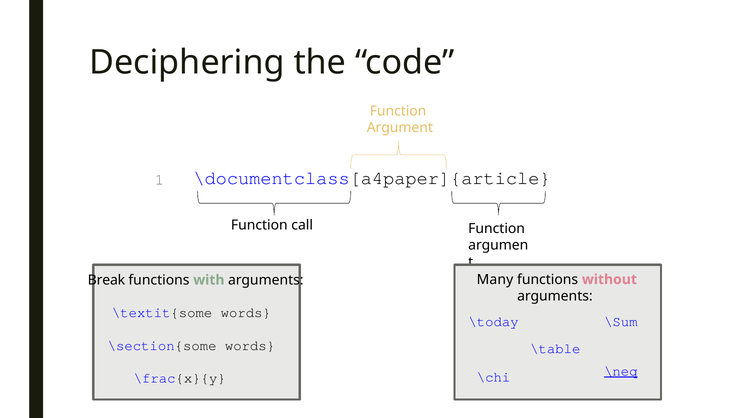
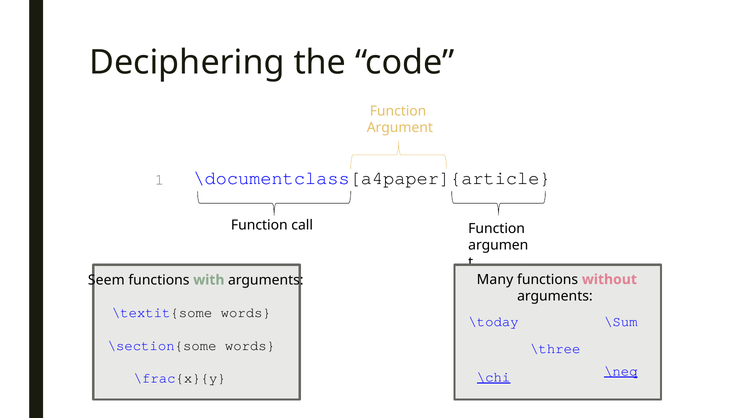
Break: Break -> Seem (106, 280)
\table: \table -> \three (555, 349)
\chi underline: none -> present (494, 377)
